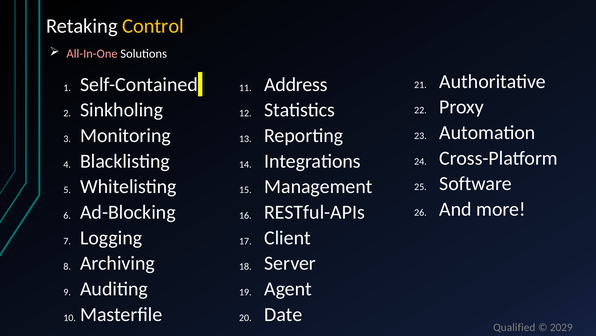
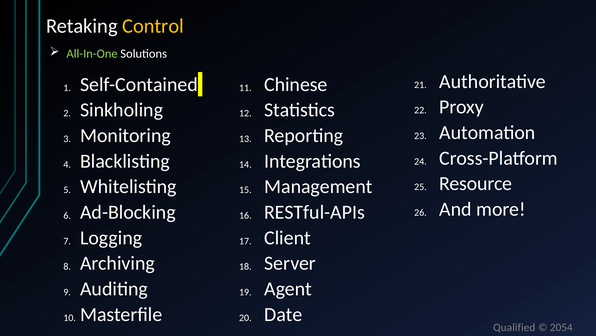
All-In-One colour: pink -> light green (92, 54)
Address: Address -> Chinese (296, 84)
Software: Software -> Resource (476, 183)
2029: 2029 -> 2054 (561, 327)
